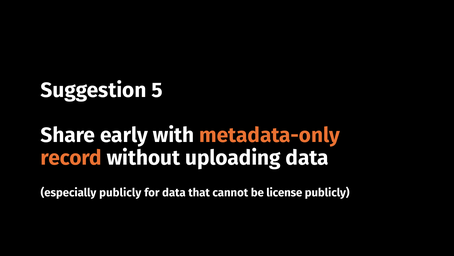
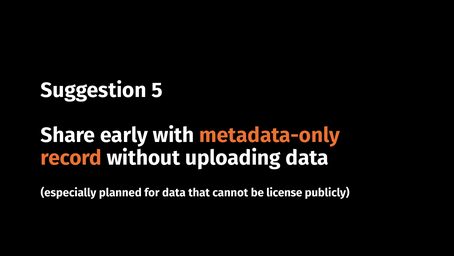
especially publicly: publicly -> planned (120, 192)
